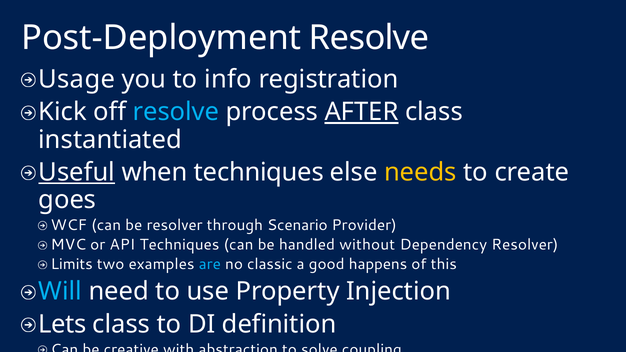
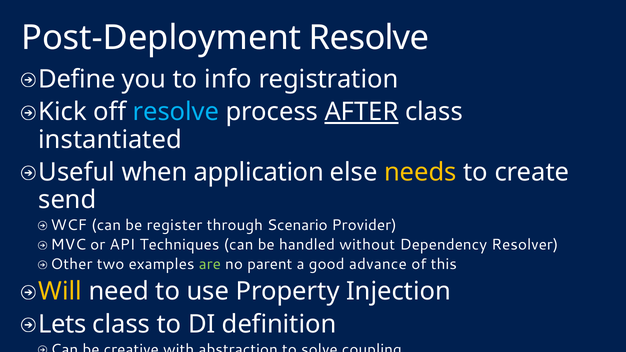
Usage: Usage -> Define (77, 79)
Useful underline: present -> none (77, 172)
when techniques: techniques -> application (259, 172)
goes: goes -> send (67, 200)
be resolver: resolver -> register (174, 225)
Limits: Limits -> Other (72, 264)
are colour: light blue -> light green (210, 264)
classic: classic -> parent (270, 264)
happens: happens -> advance (378, 264)
Will colour: light blue -> yellow (60, 292)
